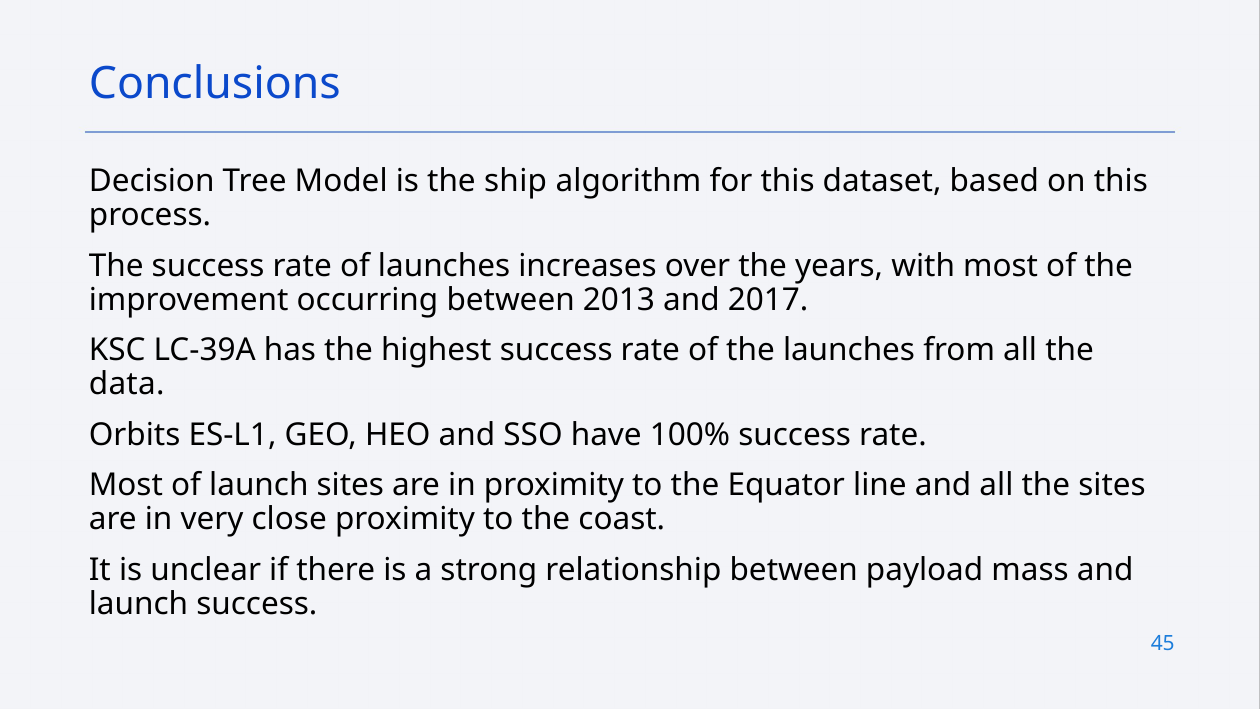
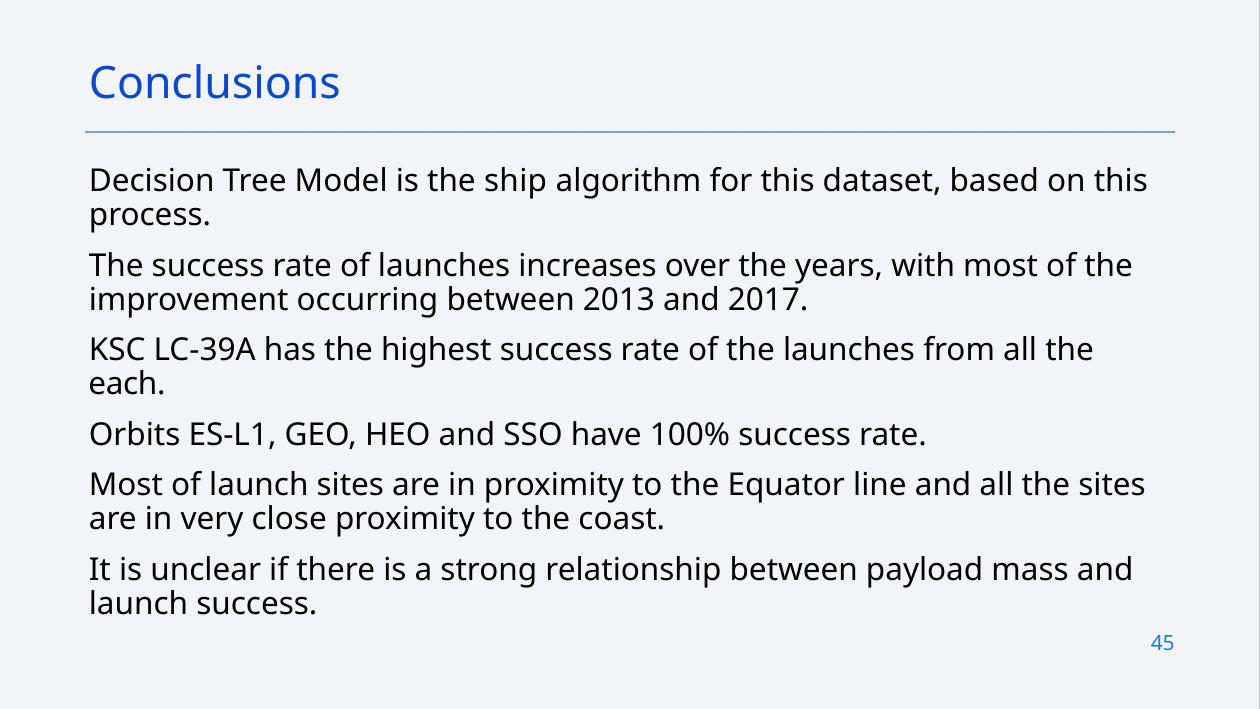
data: data -> each (127, 384)
